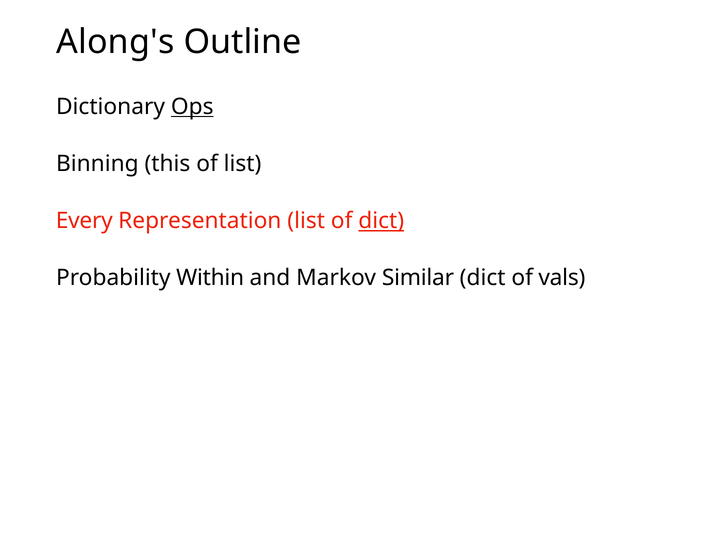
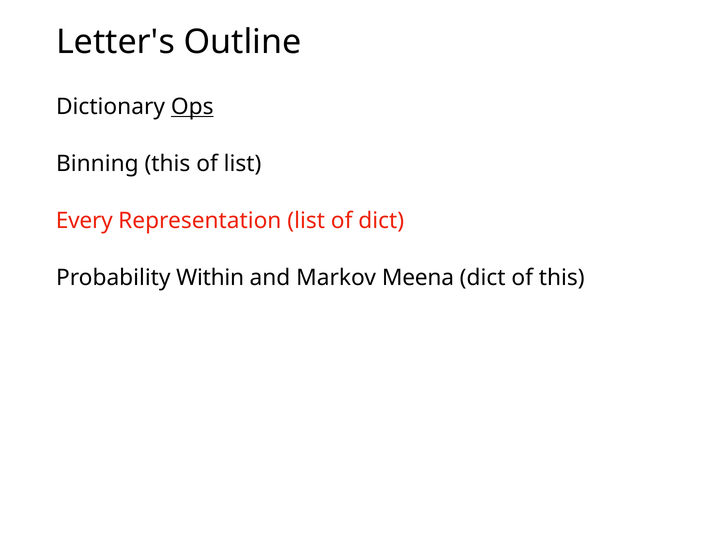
Along's: Along's -> Letter's (116, 42)
dict underline: present -> none (381, 221)
Similar: Similar -> Meena (418, 278)
of vals: vals -> this (562, 278)
